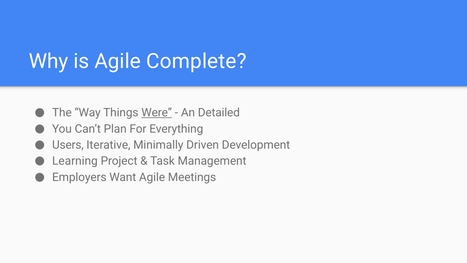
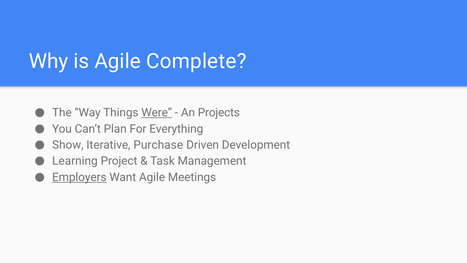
Detailed: Detailed -> Projects (219, 113)
Users: Users -> Show (68, 145)
Minimally: Minimally -> Purchase (158, 145)
Employers underline: none -> present (79, 177)
